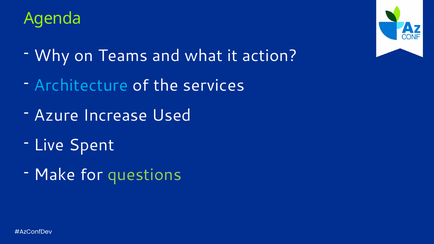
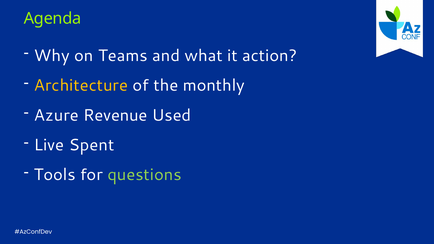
Architecture colour: light blue -> yellow (81, 85)
services: services -> monthly (214, 85)
Increase: Increase -> Revenue (115, 115)
Make: Make -> Tools (55, 175)
